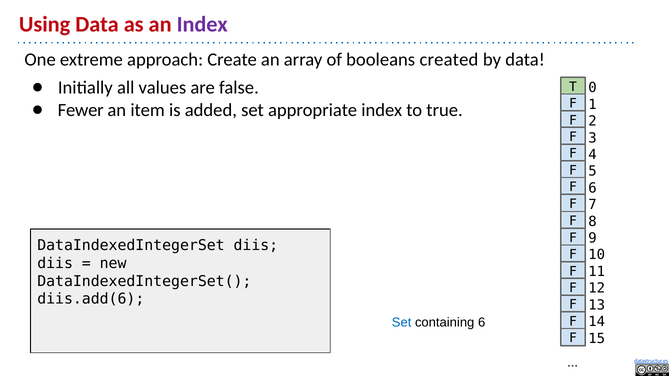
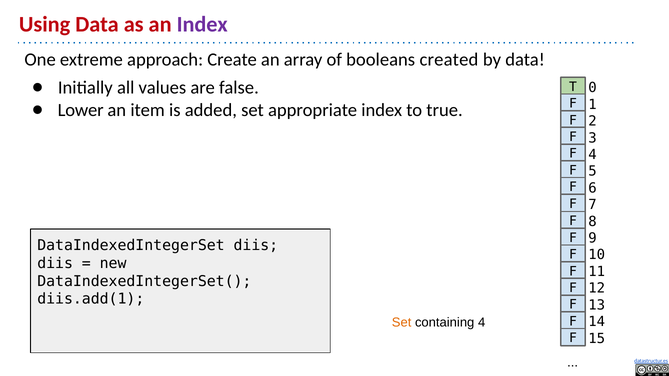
Fewer: Fewer -> Lower (81, 110)
diis.add(6: diis.add(6 -> diis.add(1 (91, 299)
Set colour: blue -> orange (402, 323)
containing 6: 6 -> 4 (482, 323)
